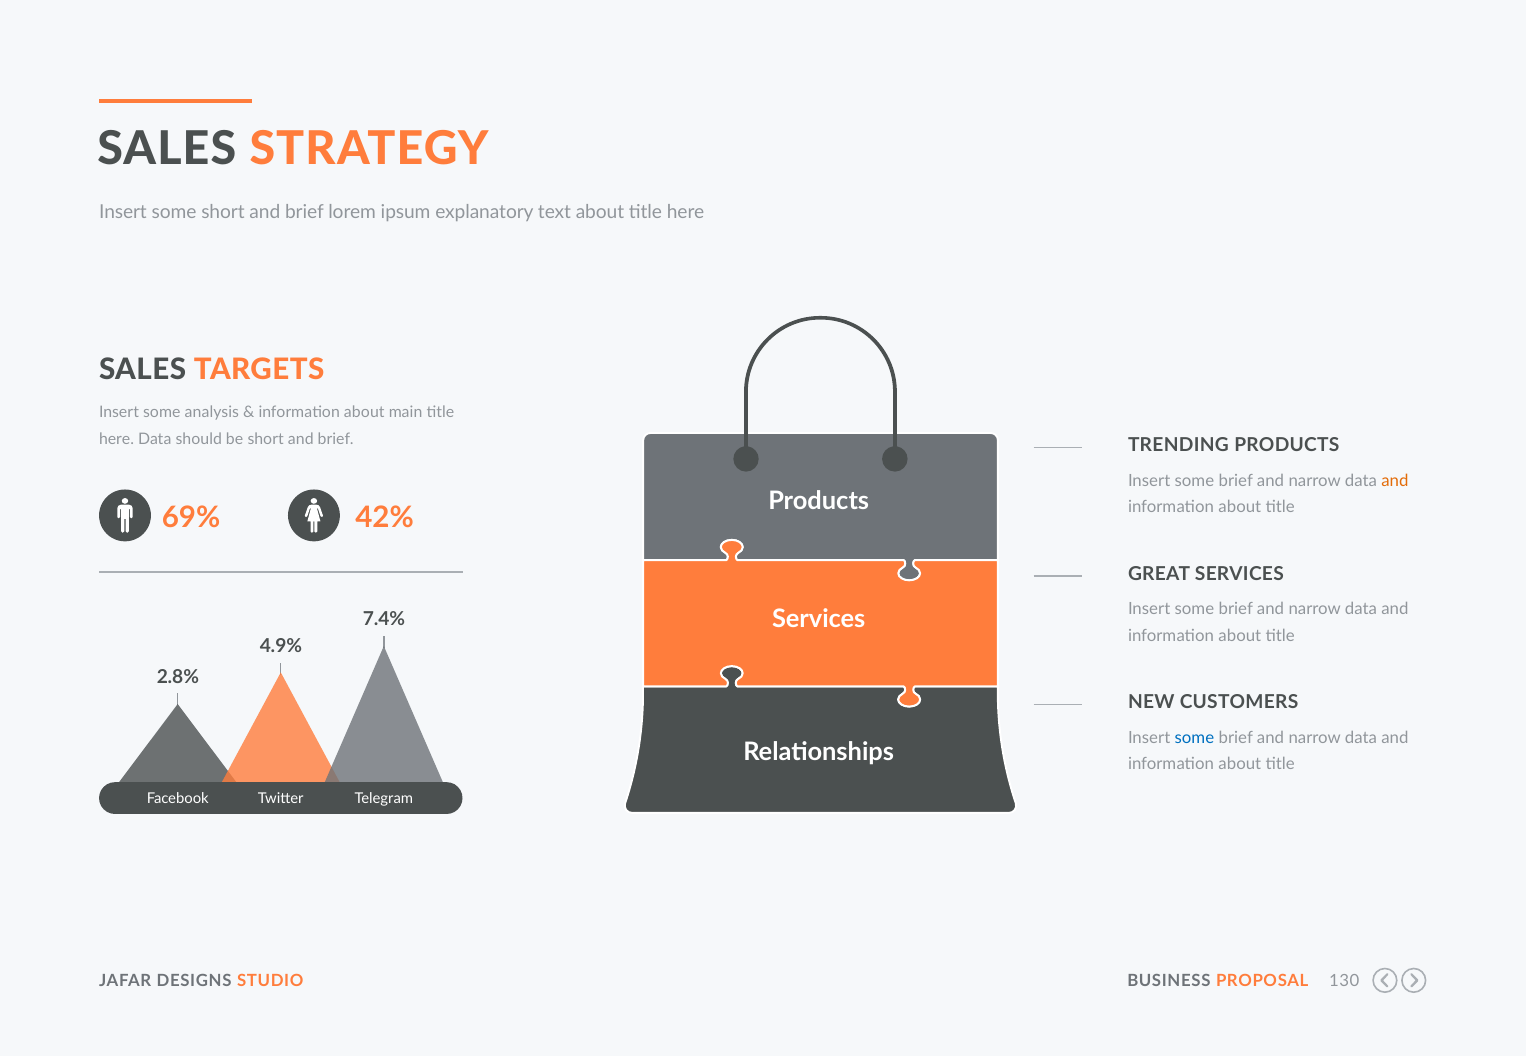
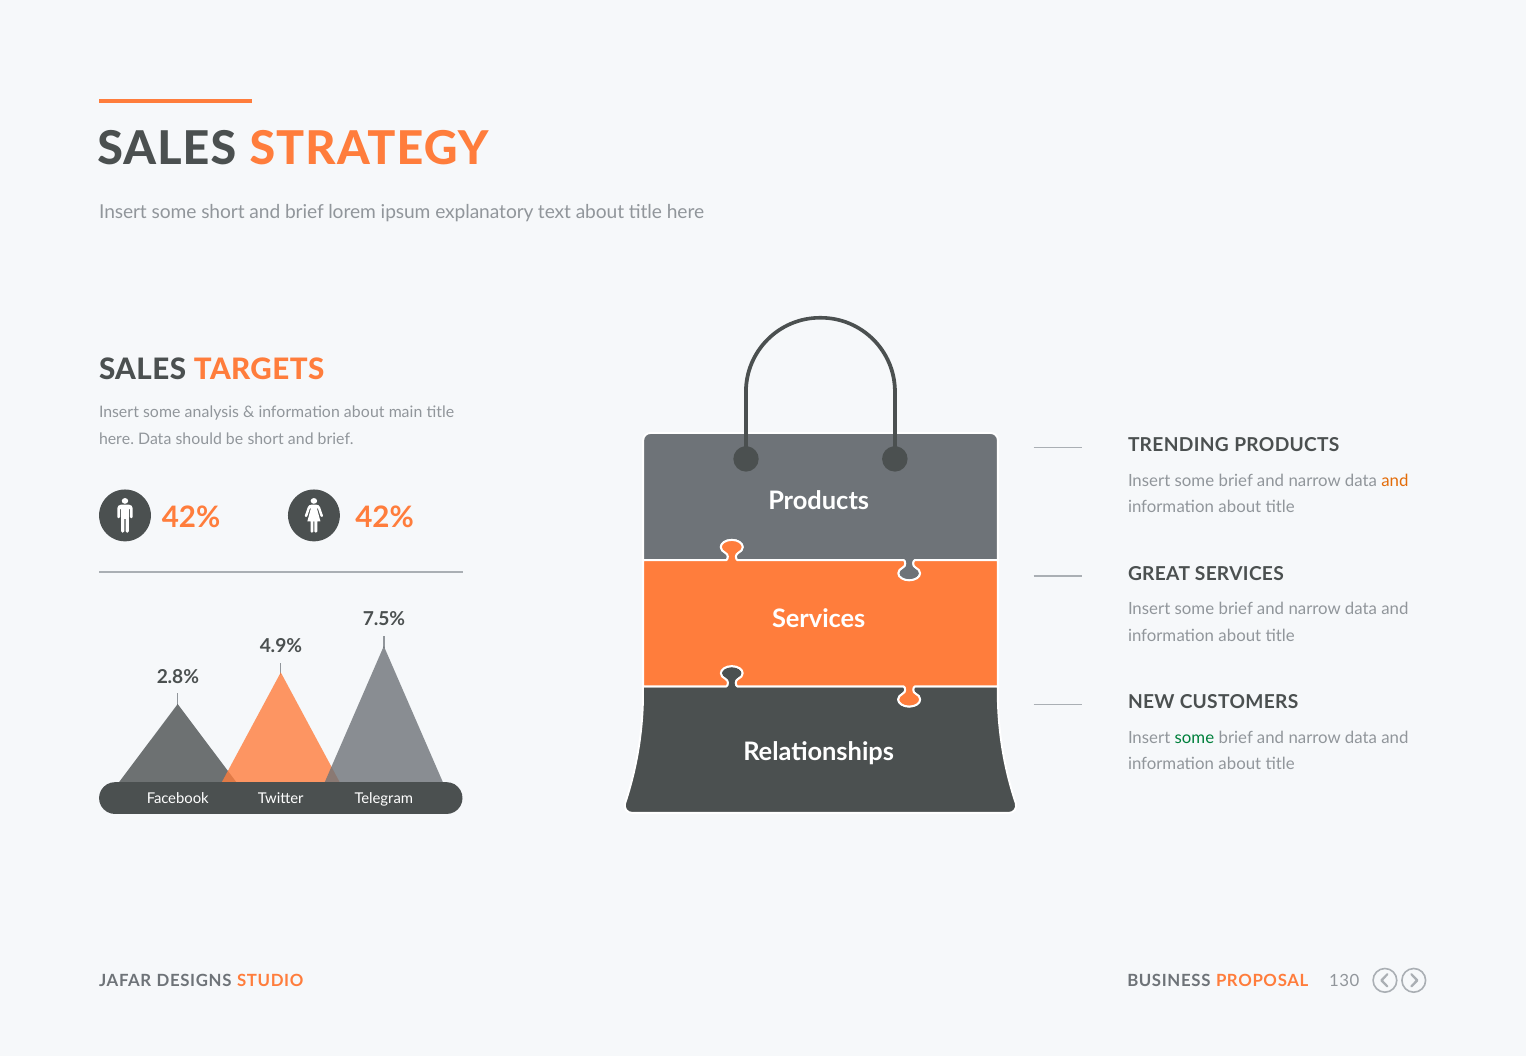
69%: 69% -> 42% (191, 518)
7.4%: 7.4% -> 7.5% (384, 620)
some colour: blue -> green (1194, 738)
